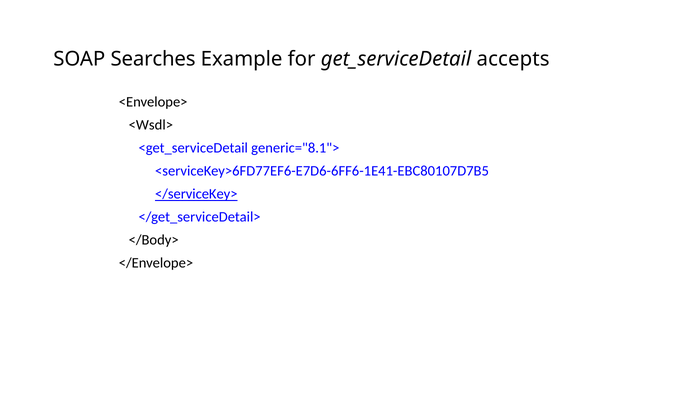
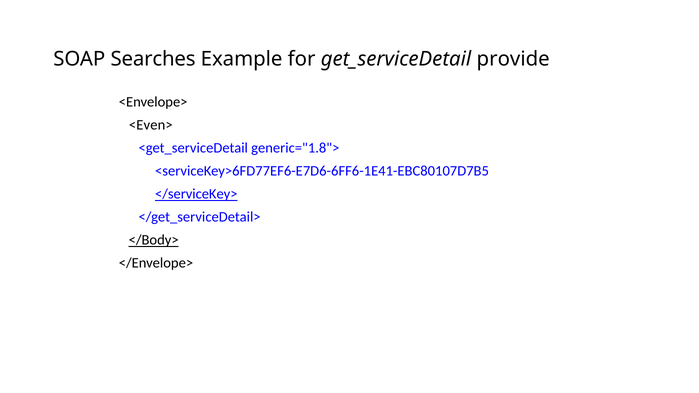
accepts: accepts -> provide (513, 59)
<Wsdl>: <Wsdl> -> <Even> (151, 125)
generic="8.1">: generic="8.1"> -> generic="1.8"> (295, 148)
</Body> underline: none -> present (154, 240)
